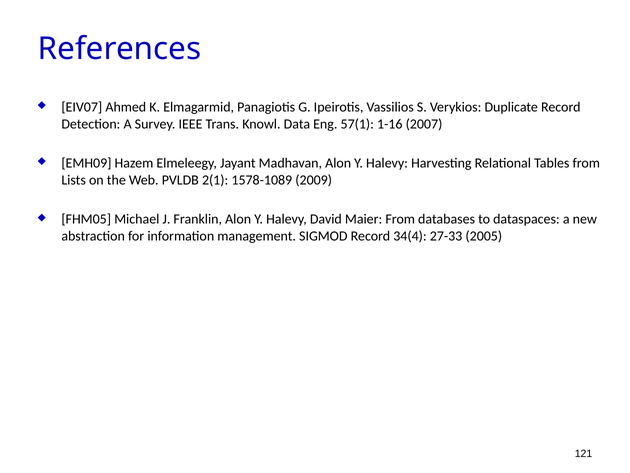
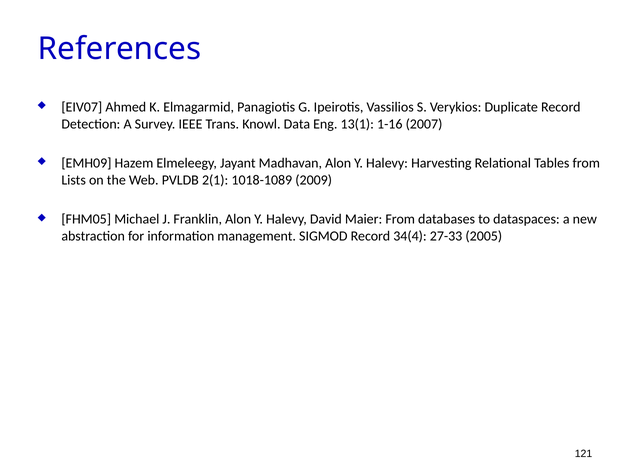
57(1: 57(1 -> 13(1 (357, 124)
1578-1089: 1578-1089 -> 1018-1089 (262, 180)
